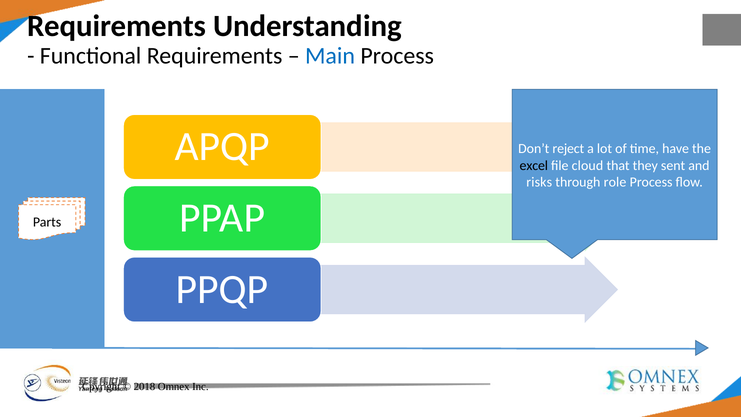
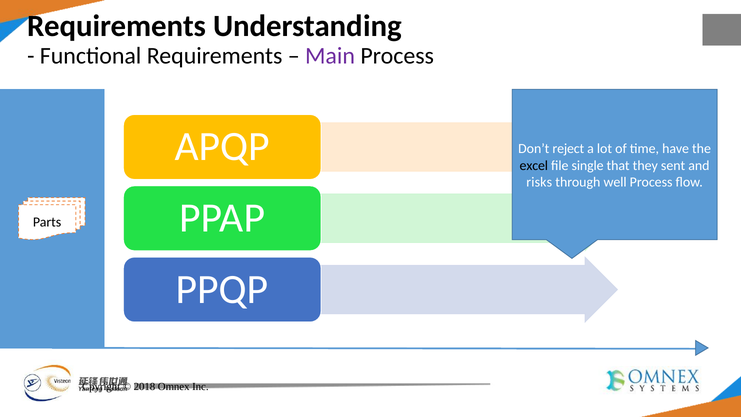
Main colour: blue -> purple (330, 56)
cloud: cloud -> single (588, 165)
role: role -> well (615, 182)
